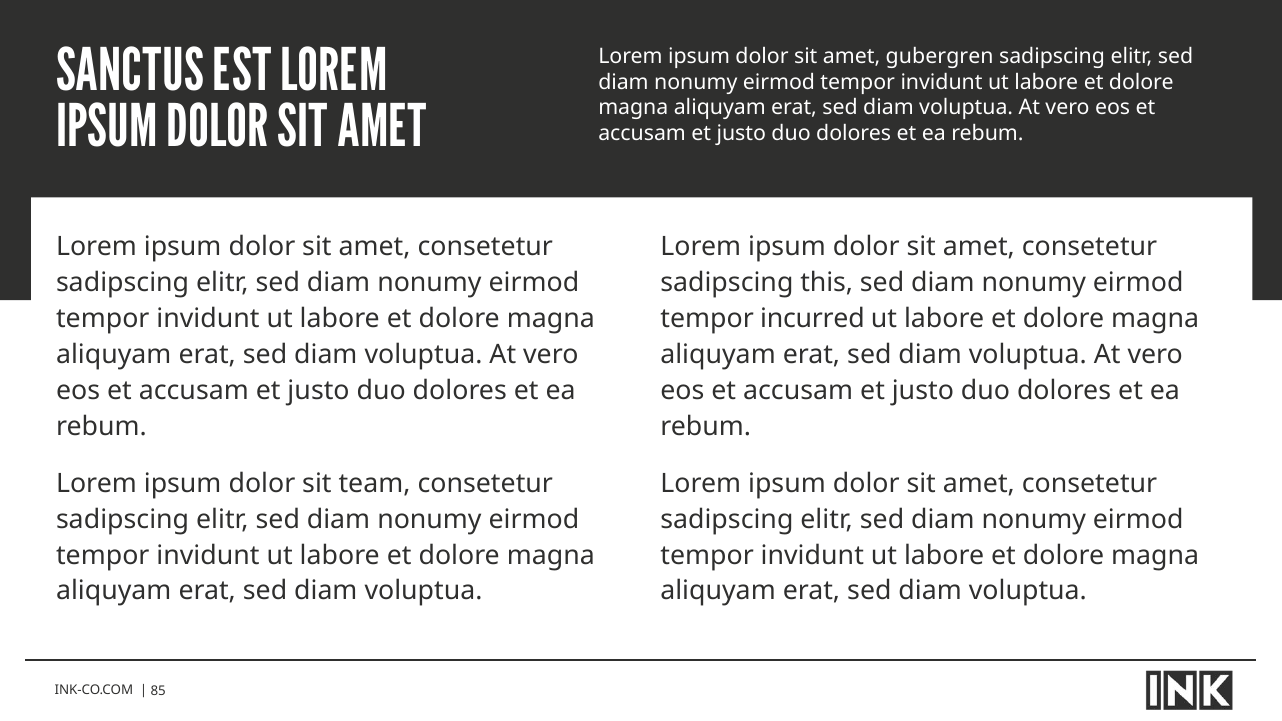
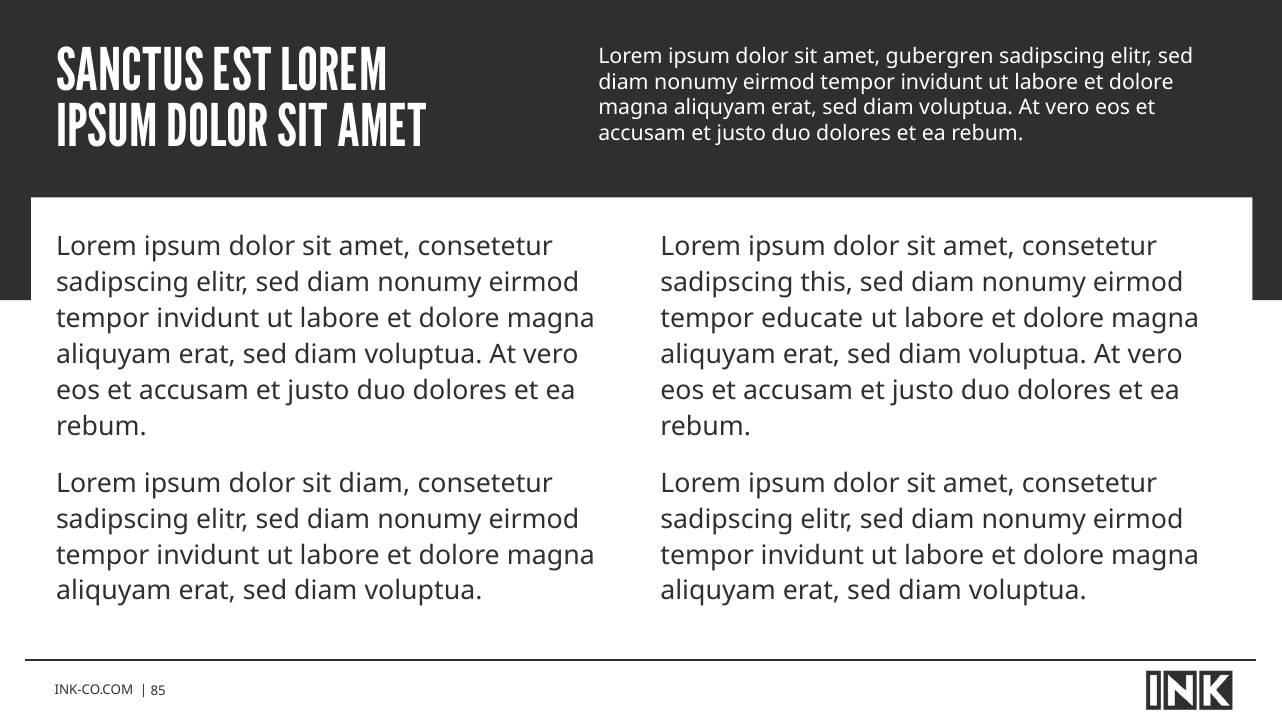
incurred: incurred -> educate (812, 319)
sit team: team -> diam (374, 484)
